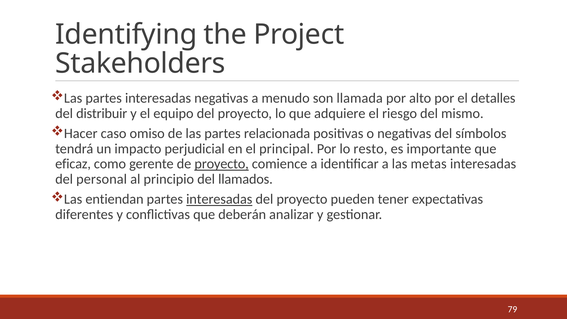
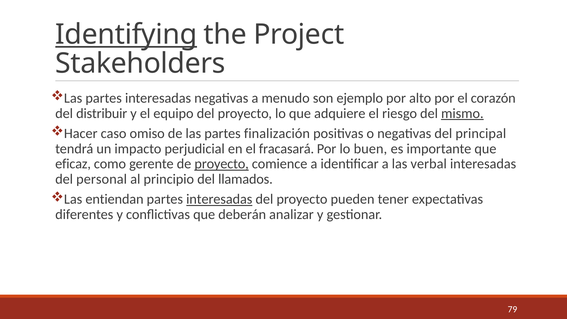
Identifying underline: none -> present (126, 35)
llamada: llamada -> ejemplo (360, 98)
detalles: detalles -> corazón (493, 98)
mismo underline: none -> present (462, 113)
relacionada: relacionada -> finalización (277, 133)
símbolos: símbolos -> principal (481, 133)
principal: principal -> fracasará (287, 149)
resto: resto -> buen (370, 149)
metas: metas -> verbal (429, 164)
